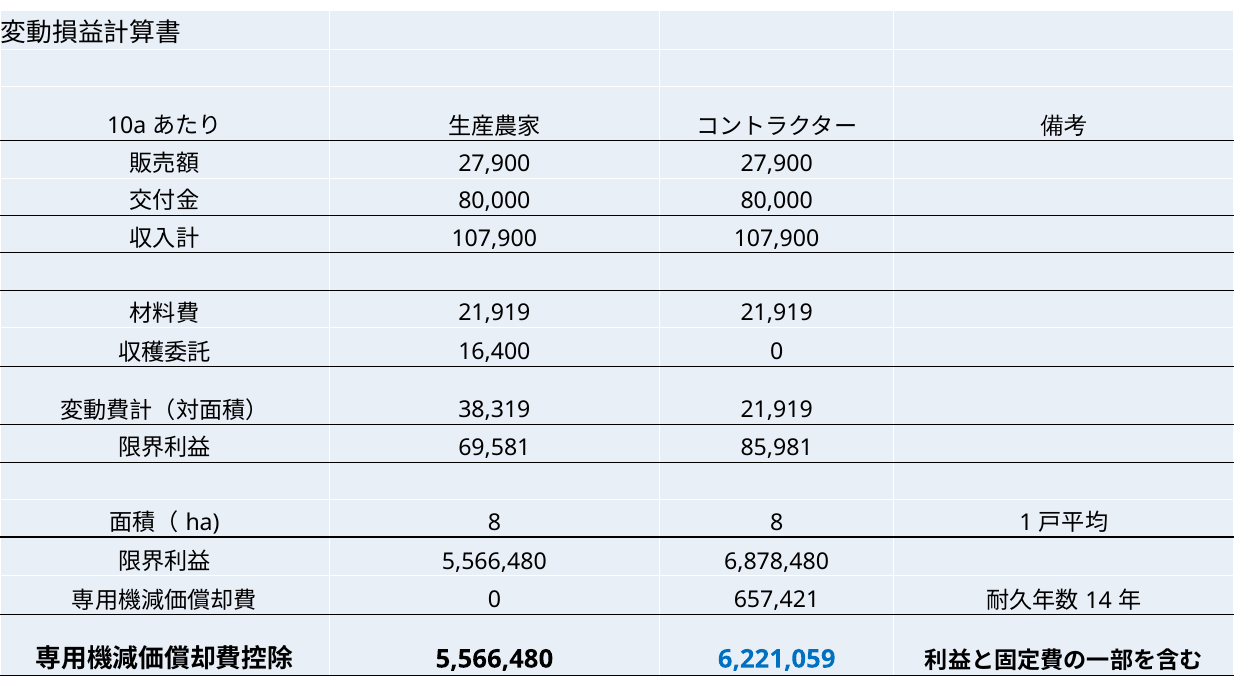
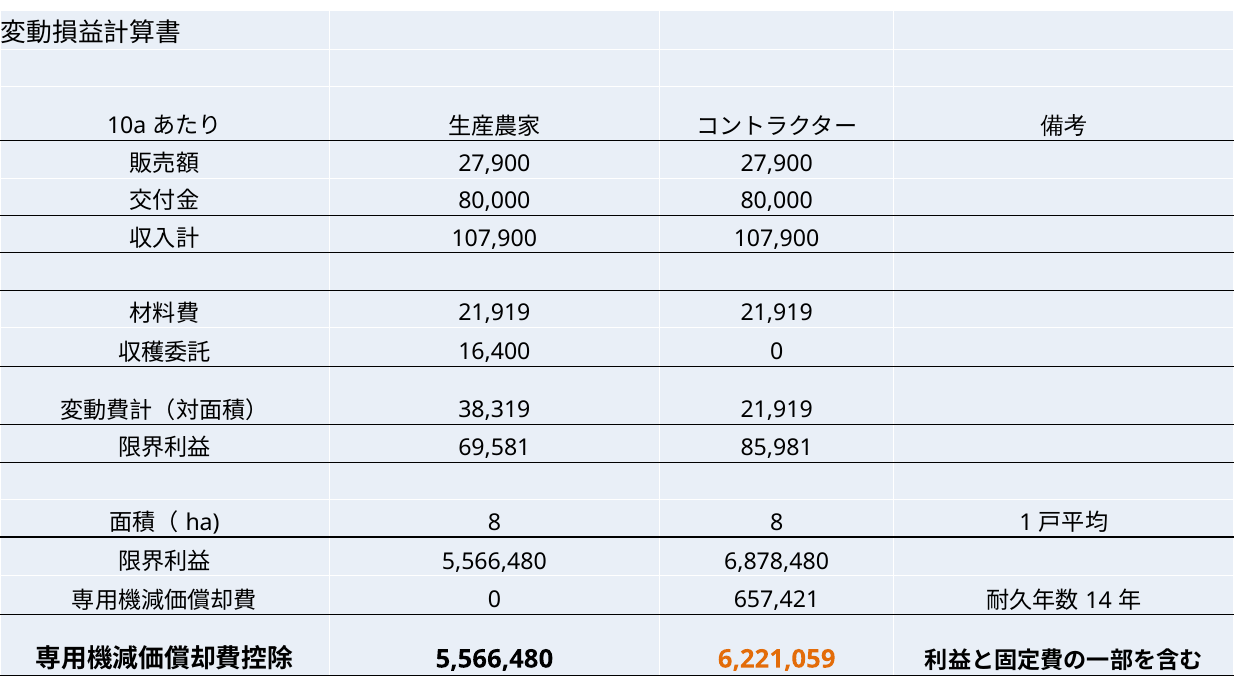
6,221,059 colour: blue -> orange (777, 659)
